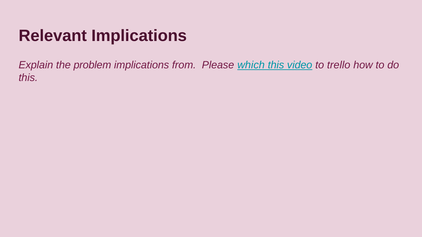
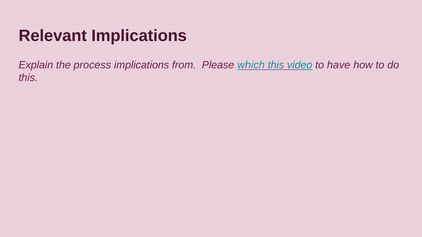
problem: problem -> process (92, 65)
trello: trello -> have (339, 65)
